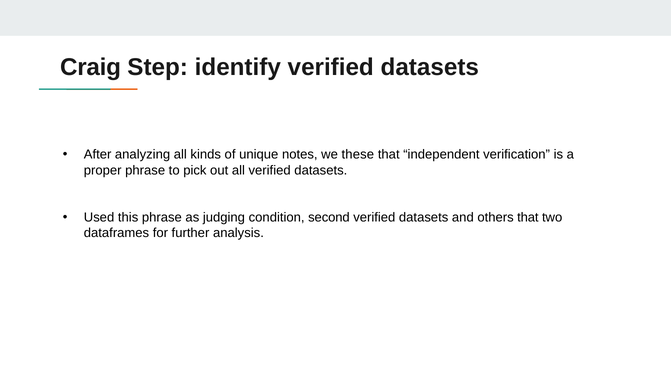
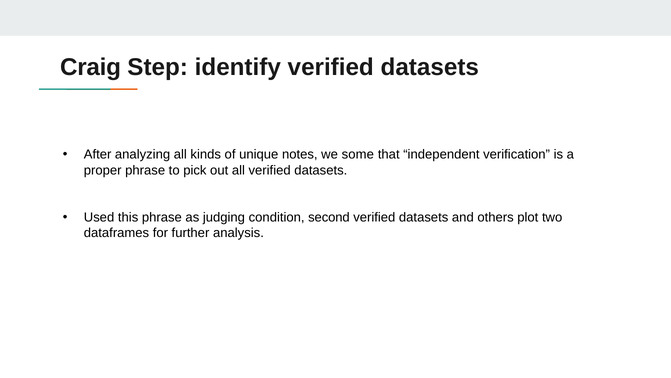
these: these -> some (358, 154)
others that: that -> plot (528, 217)
